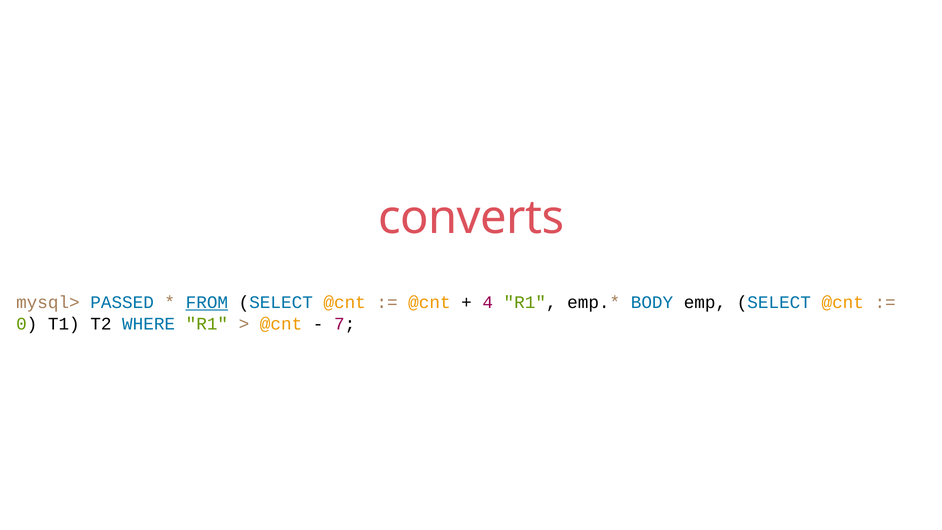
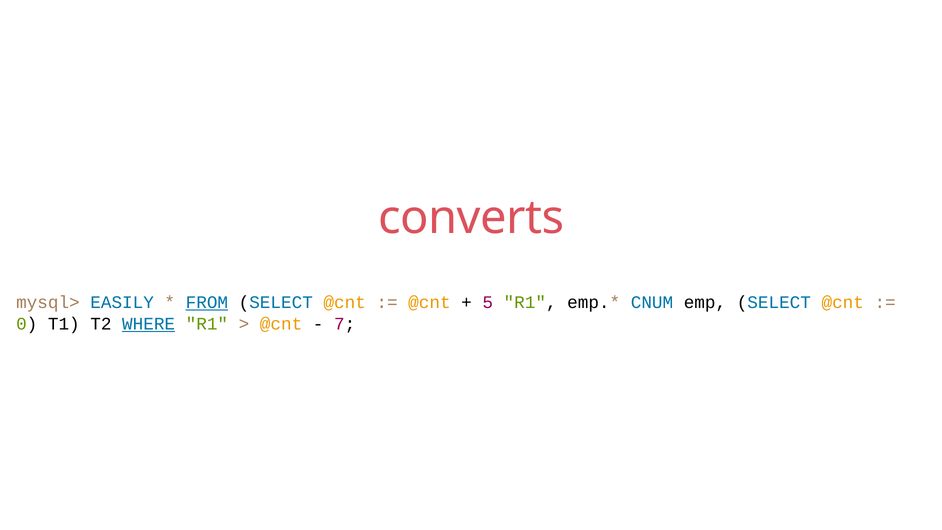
PASSED: PASSED -> EASILY (122, 302)
4: 4 -> 5 (488, 302)
BODY: BODY -> CNUM (652, 302)
WHERE underline: none -> present (149, 324)
